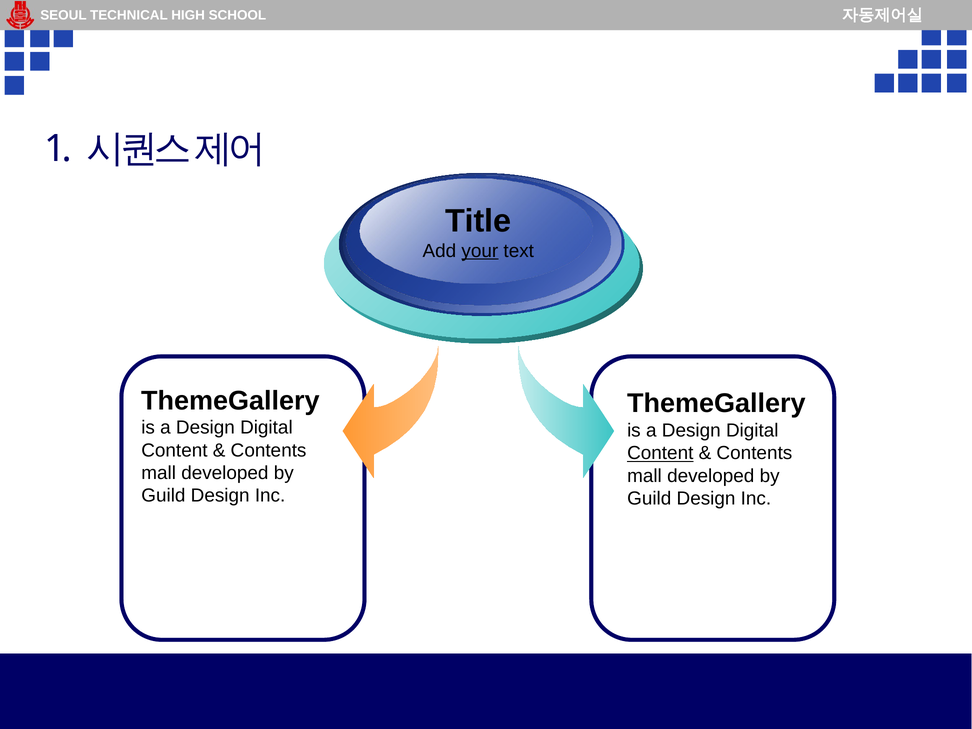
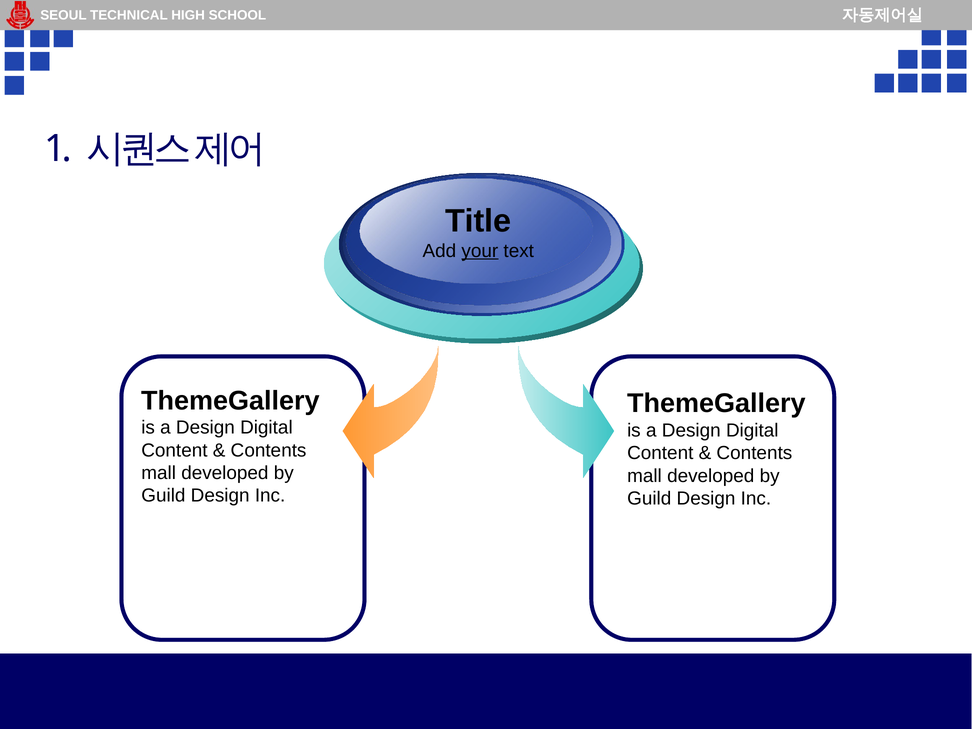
Content underline: present -> none (660, 453)
